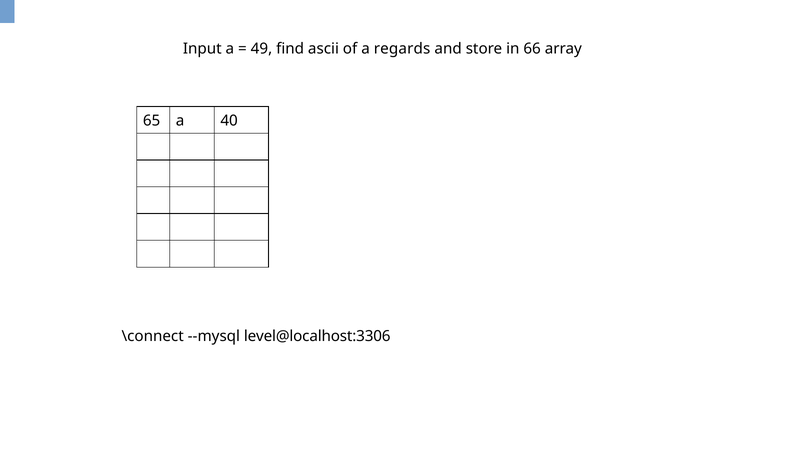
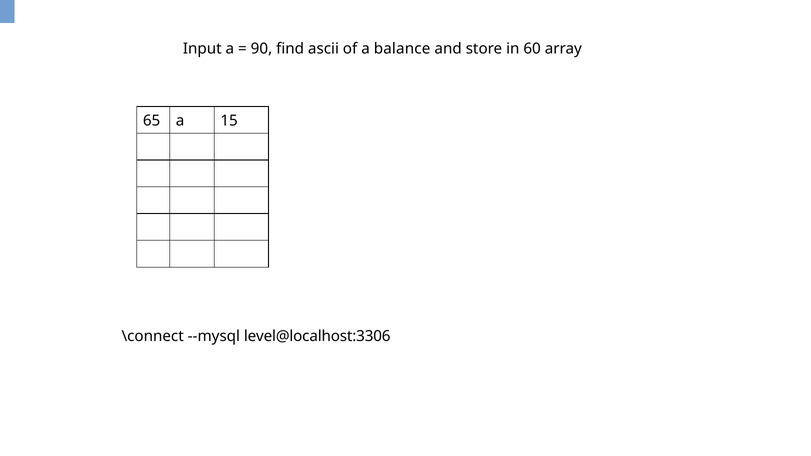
49: 49 -> 90 (261, 49)
regards: regards -> balance (402, 49)
66: 66 -> 60 (532, 49)
40: 40 -> 15 (229, 121)
